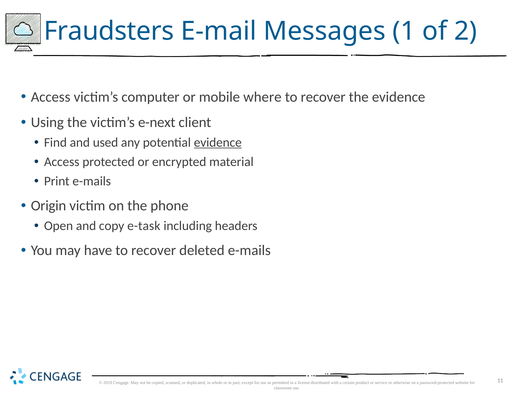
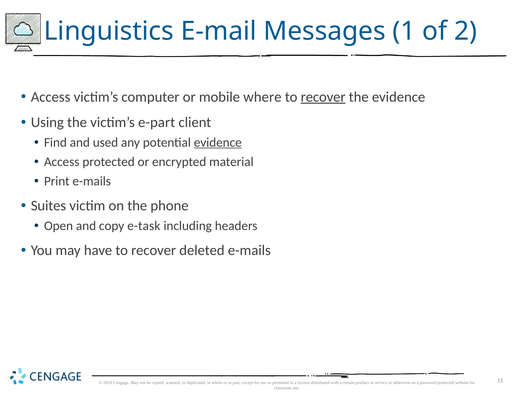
Fraudsters: Fraudsters -> Linguistics (109, 31)
recover underline: none -> present (323, 97)
e-next: e-next -> e-part (157, 122)
Origin: Origin -> Suites (48, 206)
